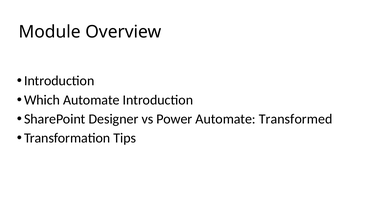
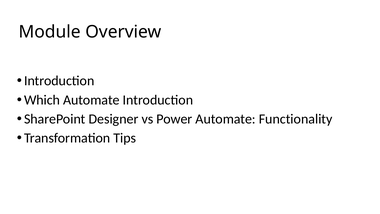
Transformed: Transformed -> Functionality (296, 119)
